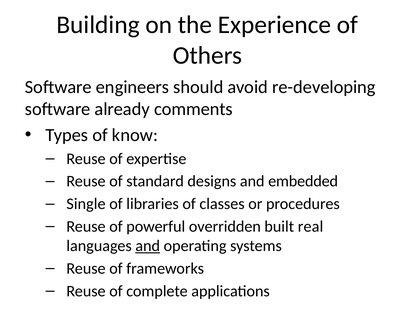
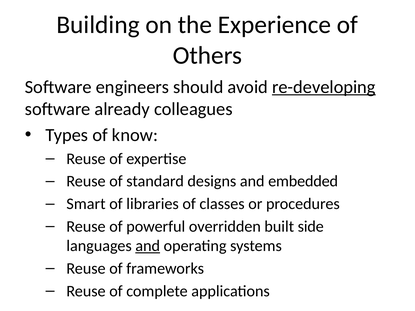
re-developing underline: none -> present (324, 87)
comments: comments -> colleagues (193, 109)
Single: Single -> Smart (86, 204)
real: real -> side (311, 227)
